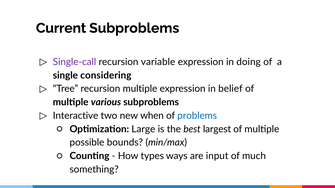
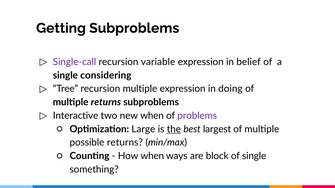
Current: Current -> Getting (61, 28)
doing: doing -> belief (249, 62)
belief: belief -> doing (230, 89)
multiple various: various -> returns (106, 102)
problems colour: blue -> purple (197, 116)
the underline: none -> present (174, 129)
possible bounds: bounds -> returns (125, 143)
How types: types -> when (152, 156)
input: input -> block (217, 156)
of much: much -> single (254, 156)
